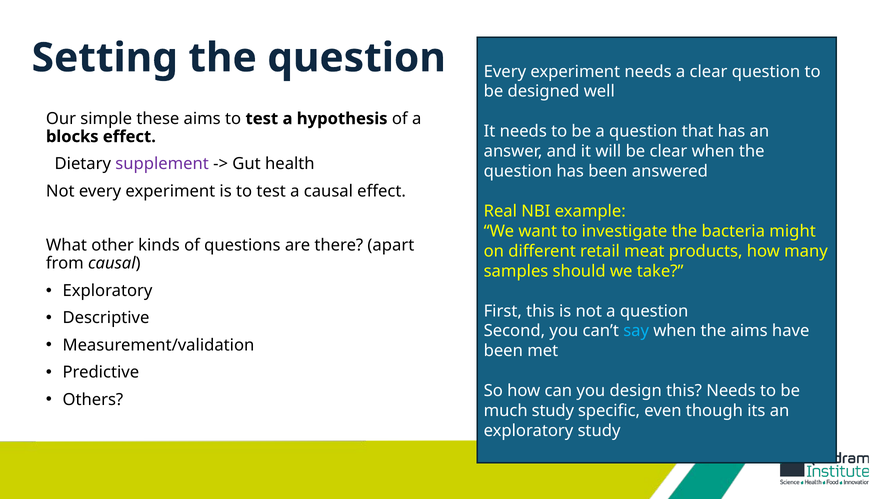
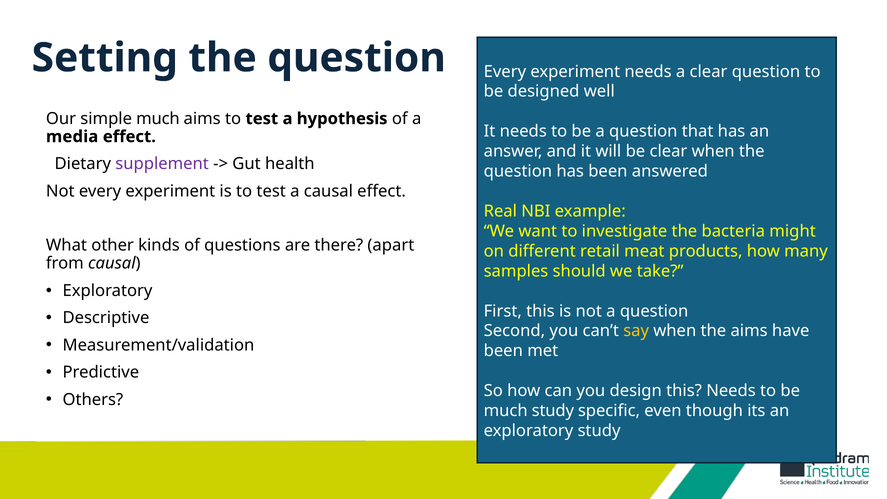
simple these: these -> much (158, 119)
blocks: blocks -> media (72, 137)
say colour: light blue -> yellow (636, 331)
